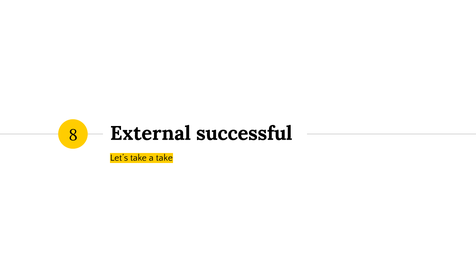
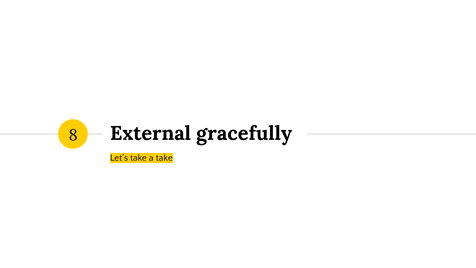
successful: successful -> gracefully (244, 133)
